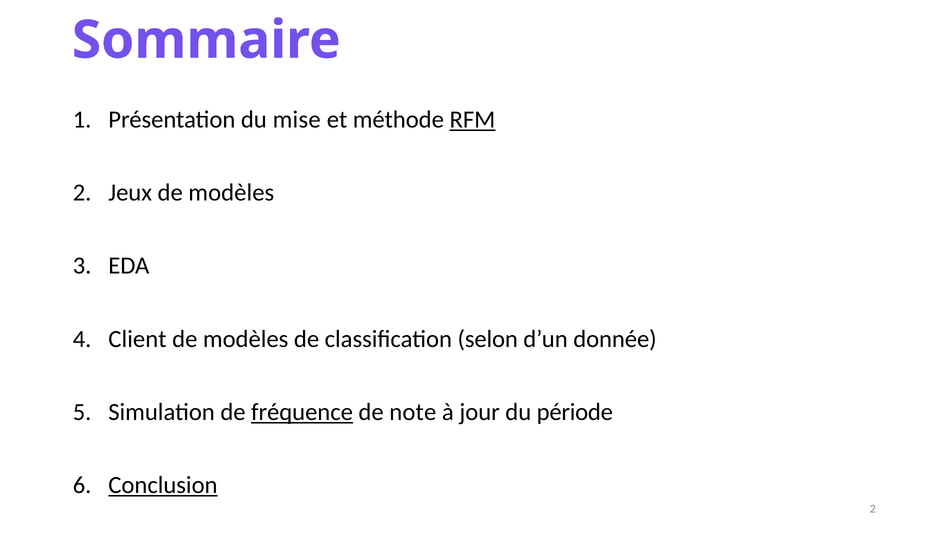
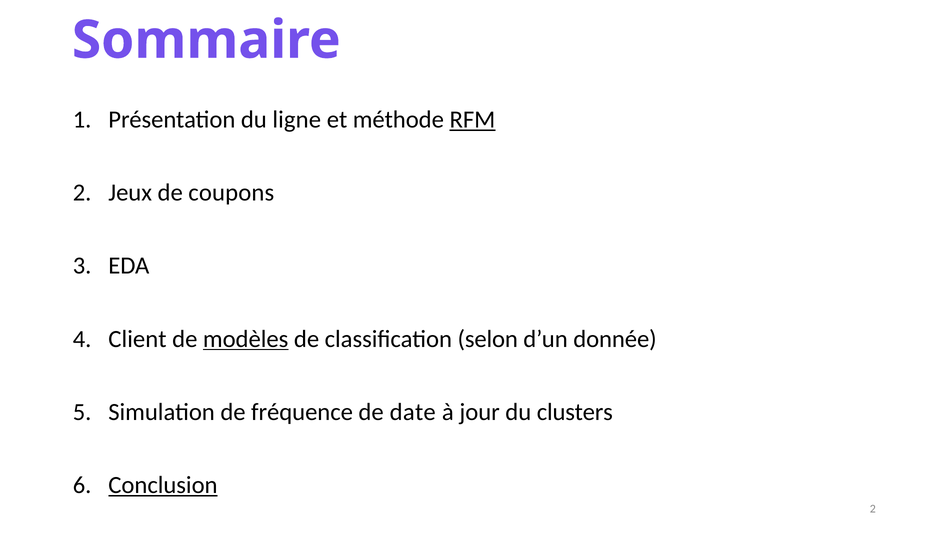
mise: mise -> ligne (297, 120)
Jeux de modèles: modèles -> coupons (231, 193)
modèles underline: none -> present (246, 339)
fréquence underline: present -> none (302, 412)
note: note -> date (413, 412)
période: période -> clusters (575, 412)
